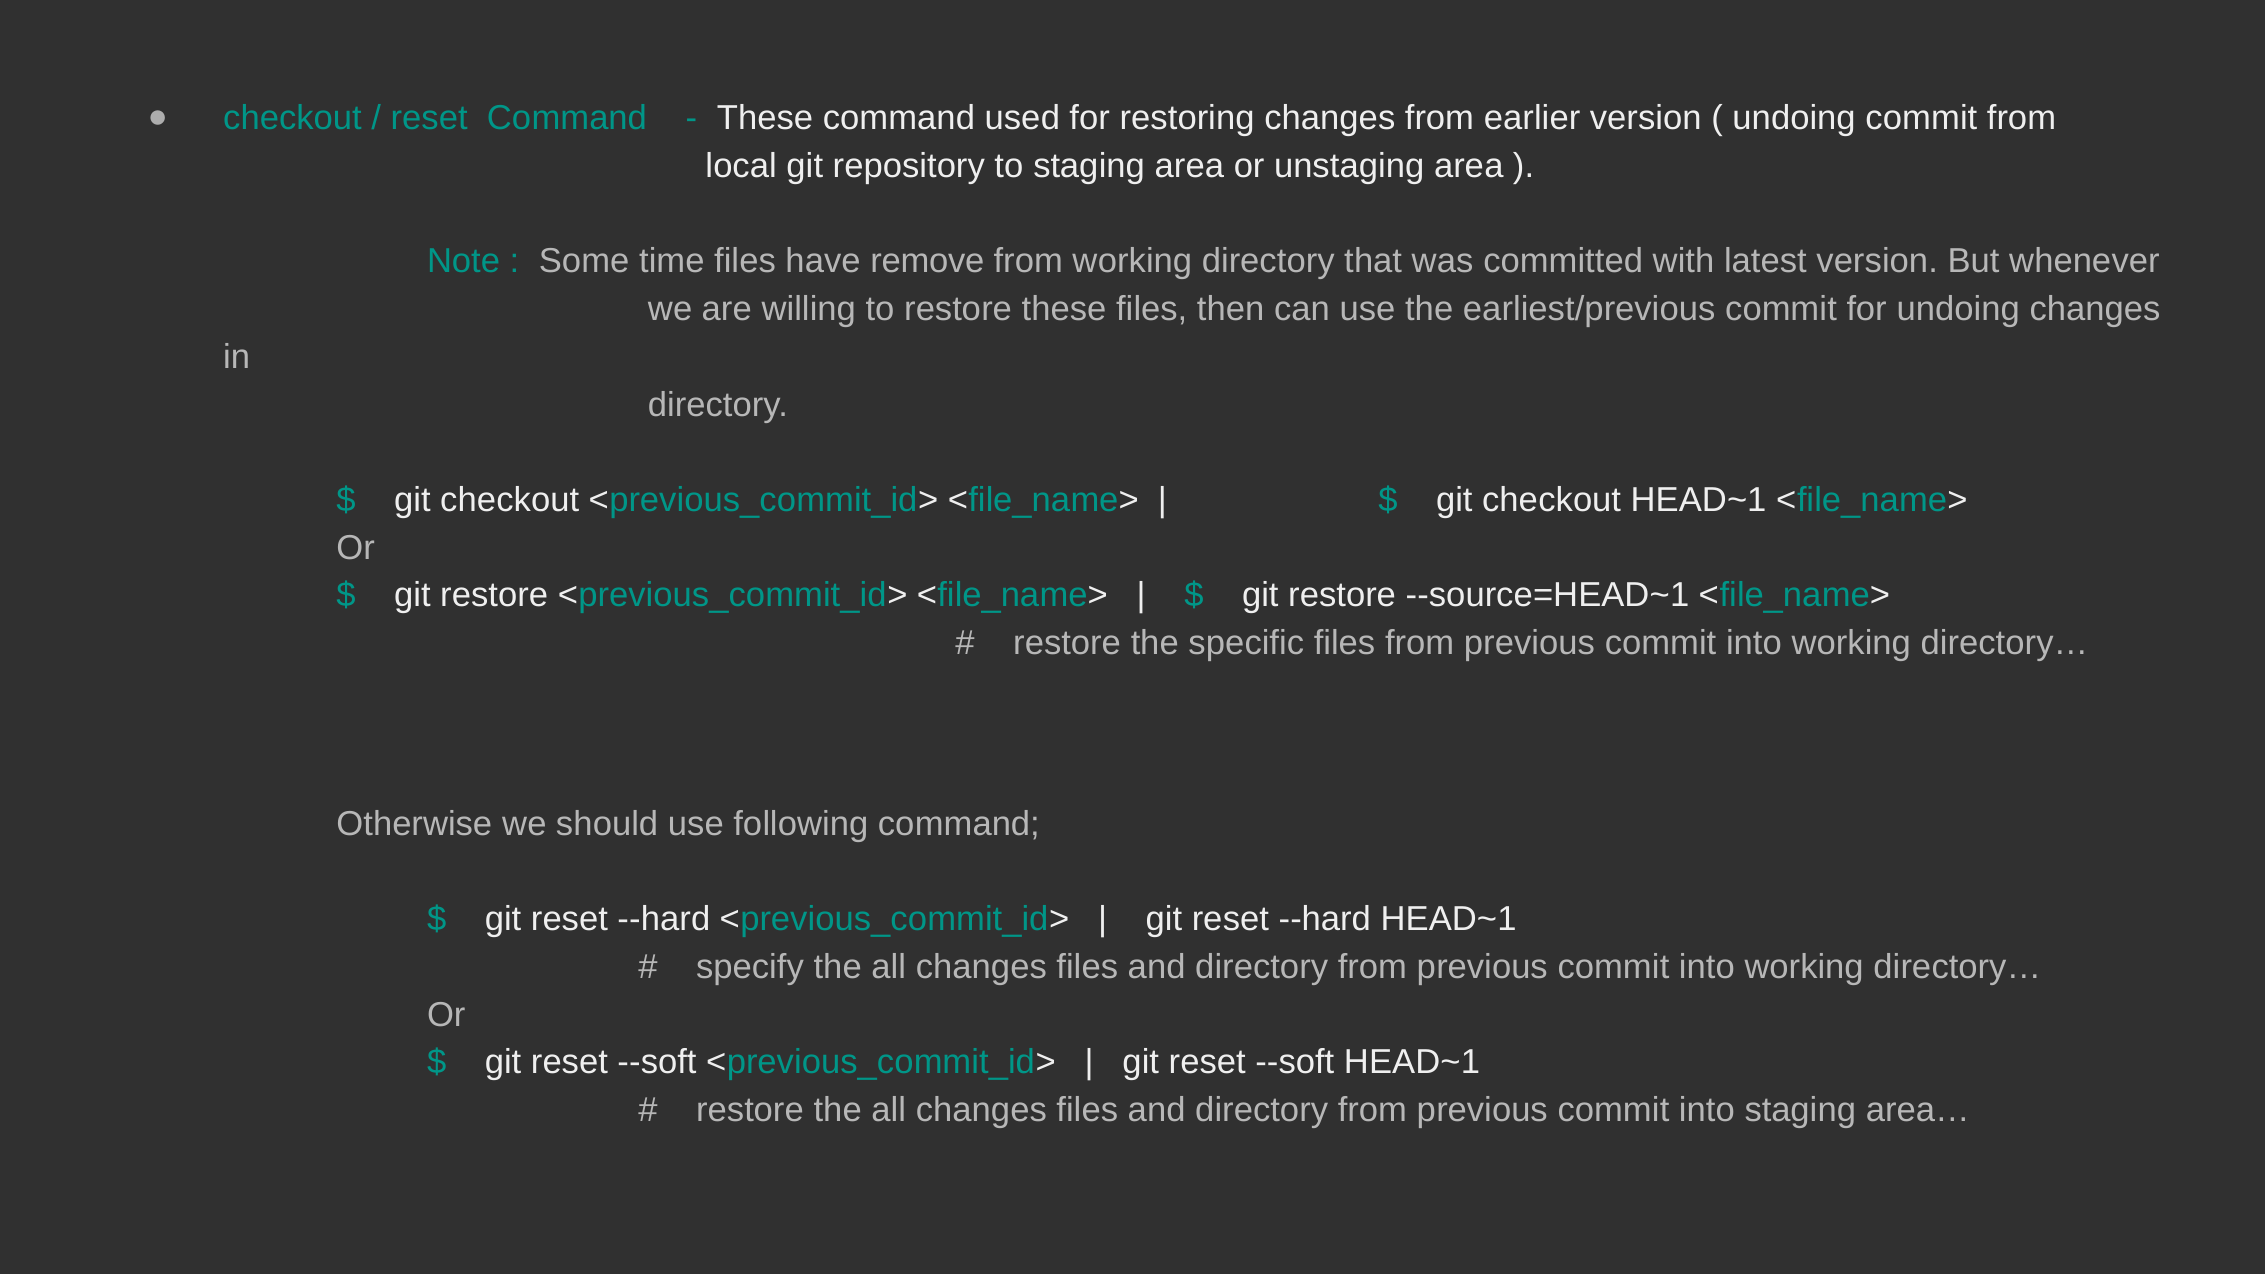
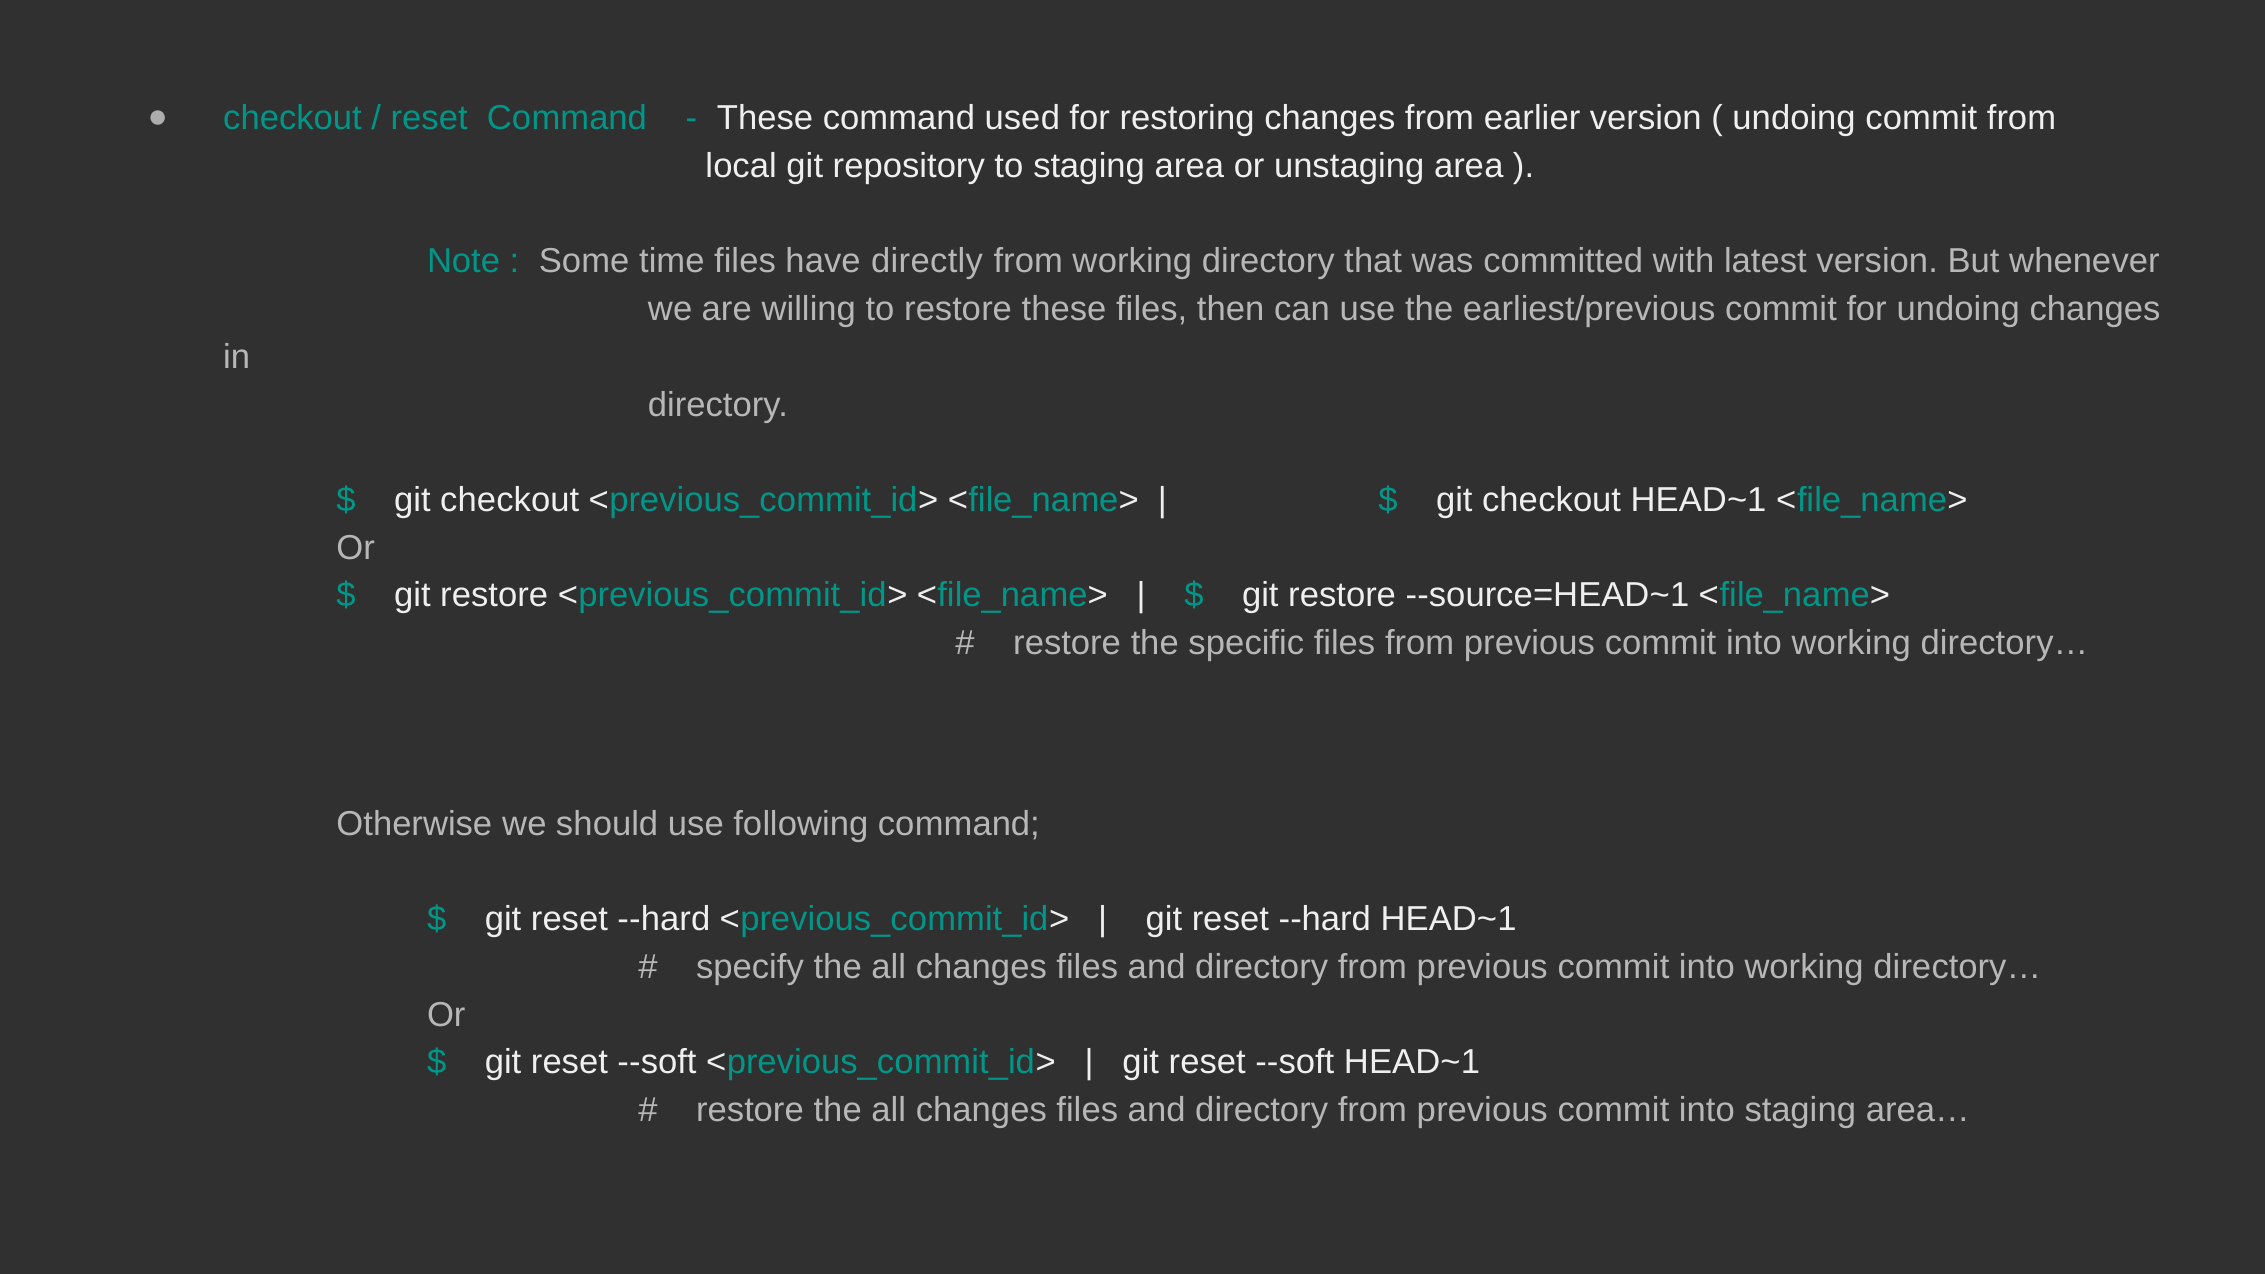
remove: remove -> directly (927, 262)
